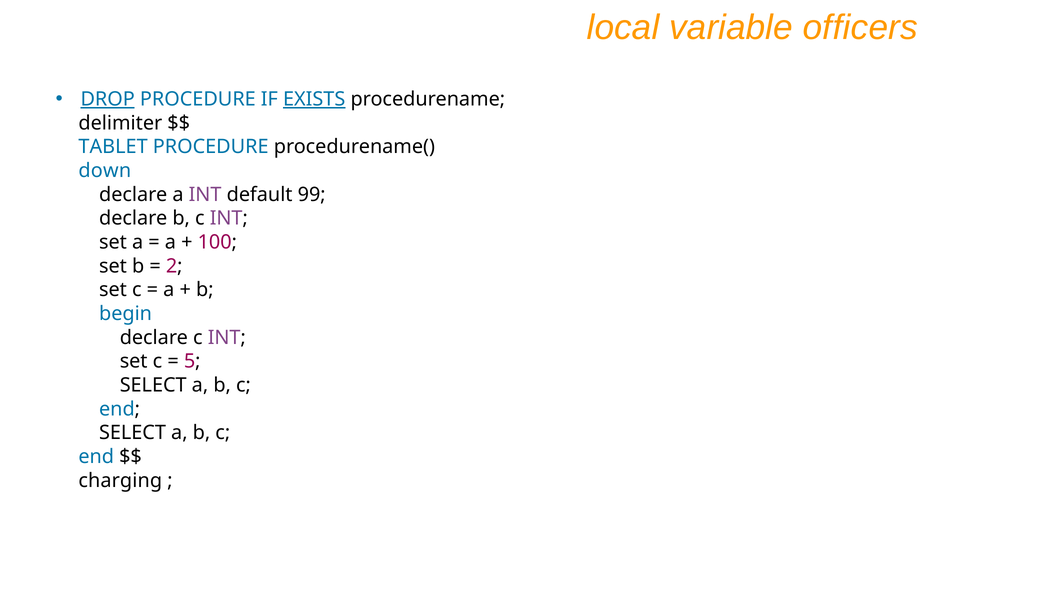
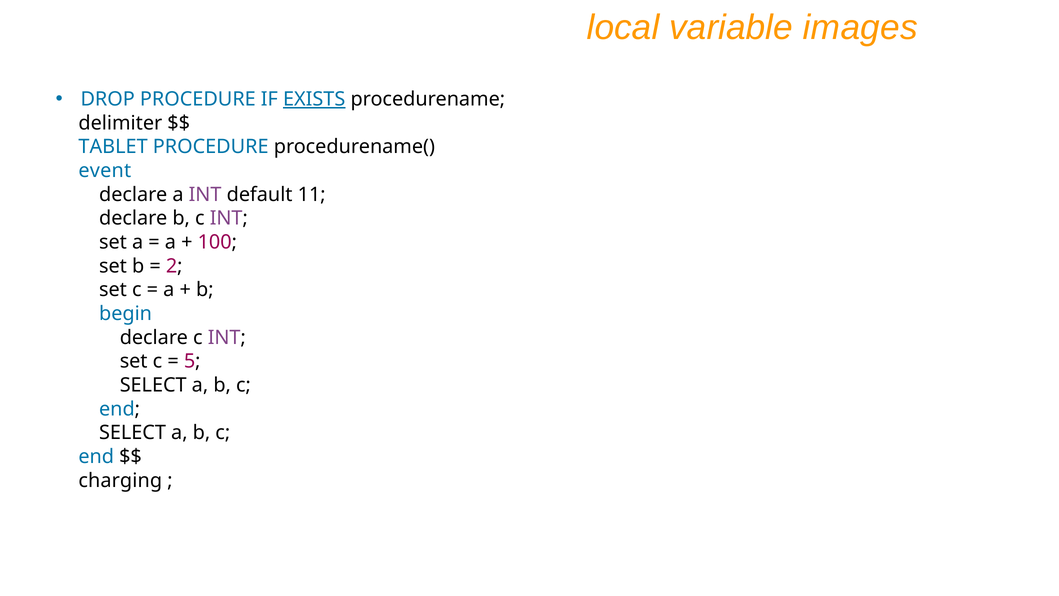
officers: officers -> images (860, 28)
DROP underline: present -> none (108, 99)
down: down -> event (105, 171)
99: 99 -> 11 (312, 194)
